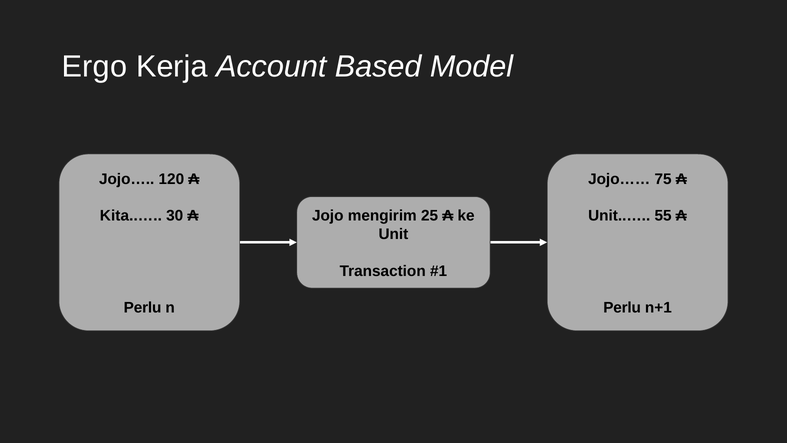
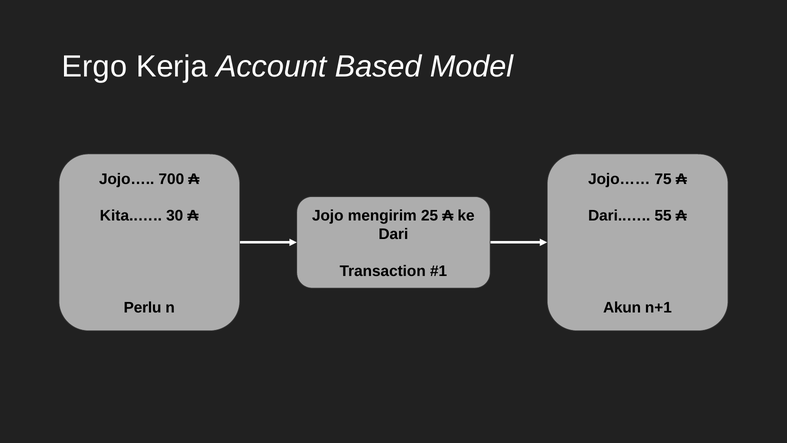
120: 120 -> 700 (171, 179)
Unit..…: Unit..… -> Dari..… (619, 216)
Unit: Unit -> Dari (393, 234)
Perlu: Perlu -> Akun (622, 308)
